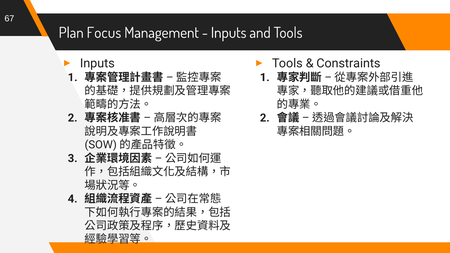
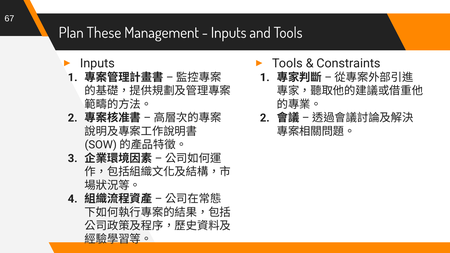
Focus: Focus -> These (104, 33)
